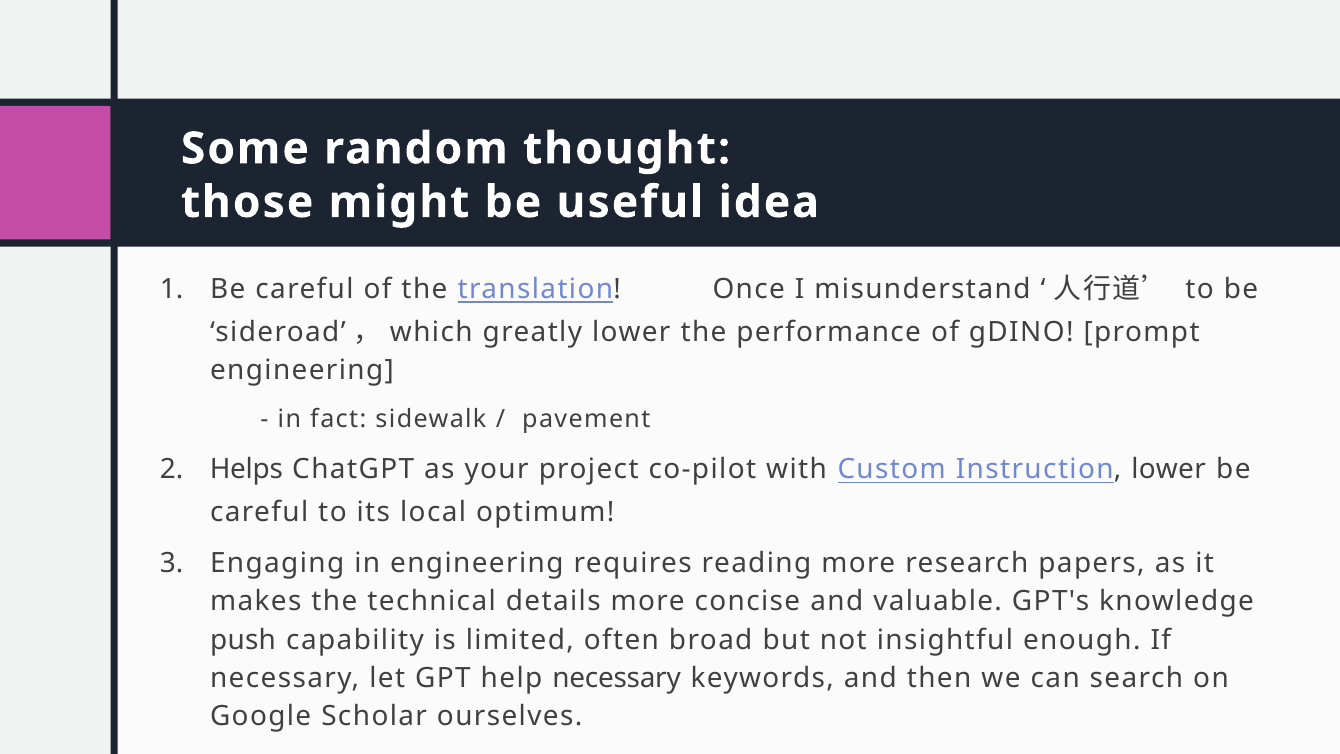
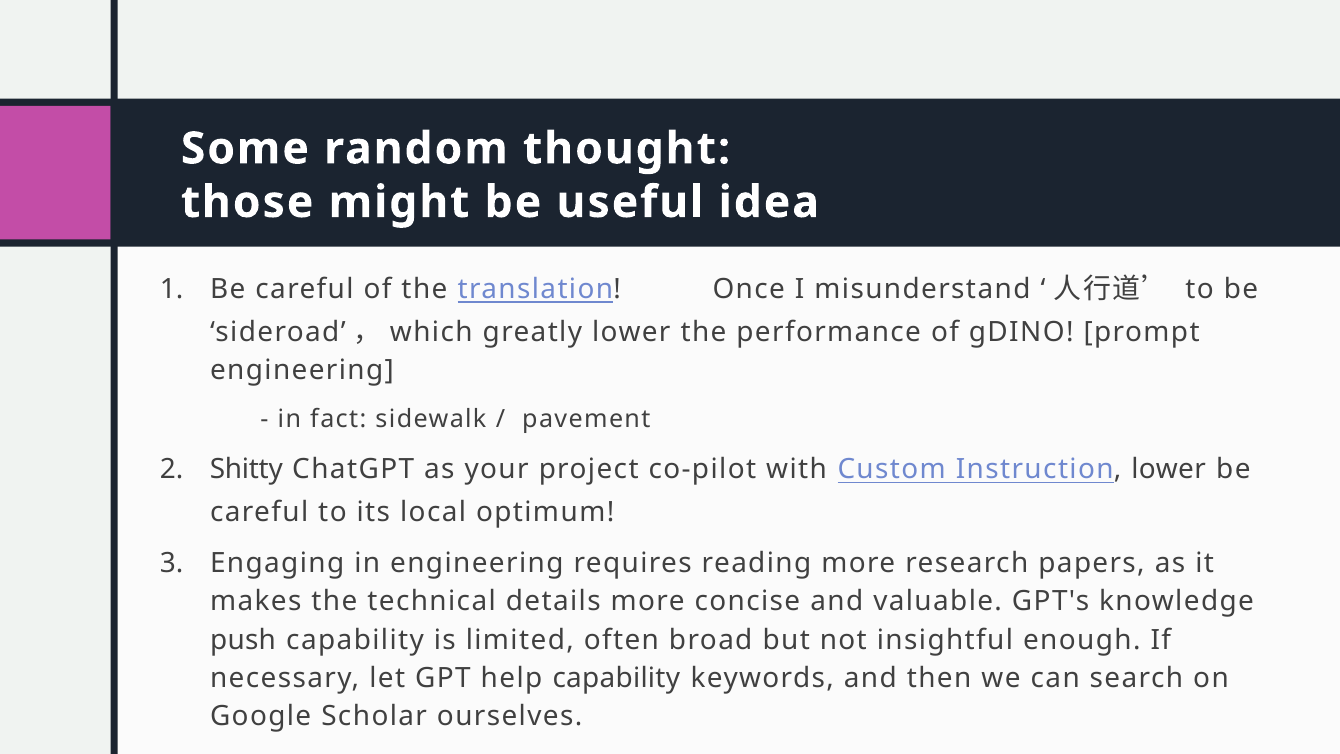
Helps: Helps -> Shitty (246, 469)
help necessary: necessary -> capability (616, 678)
